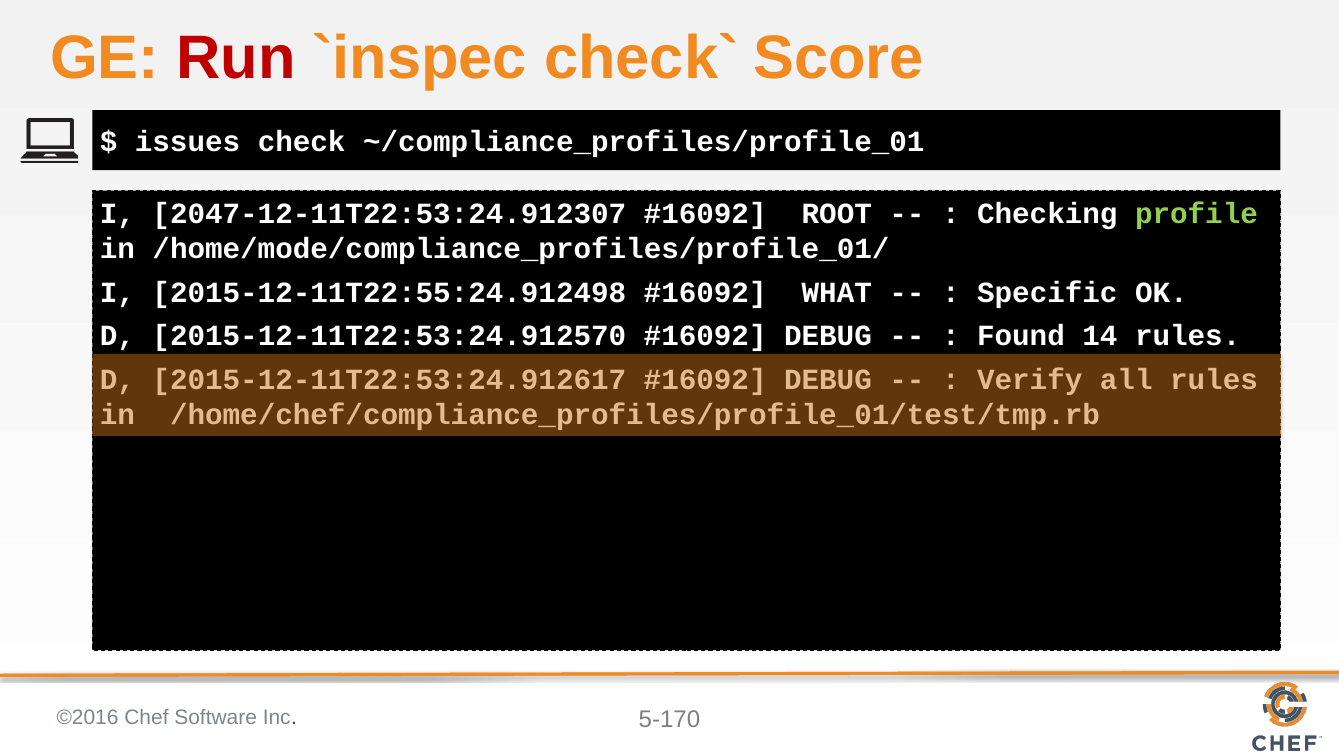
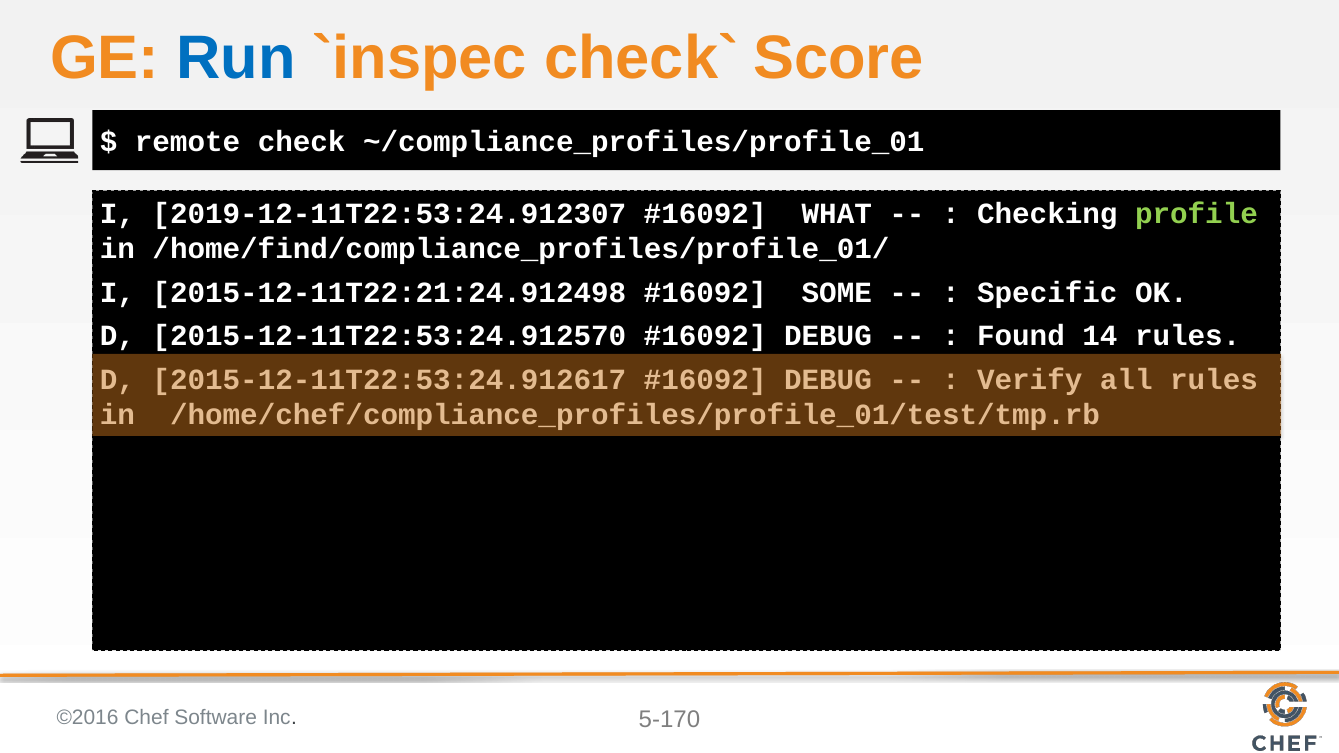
Run colour: red -> blue (236, 58)
issues: issues -> remote (188, 142)
2047-12-11T22:53:24.912307: 2047-12-11T22:53:24.912307 -> 2019-12-11T22:53:24.912307 (389, 214)
ROOT: ROOT -> WHAT (837, 214)
/home/mode/compliance_profiles/profile_01/: /home/mode/compliance_profiles/profile_01/ -> /home/find/compliance_profiles/profile_01/ (521, 249)
2015-12-11T22:55:24.912498: 2015-12-11T22:55:24.912498 -> 2015-12-11T22:21:24.912498 (389, 293)
WHAT: WHAT -> SOME (837, 293)
